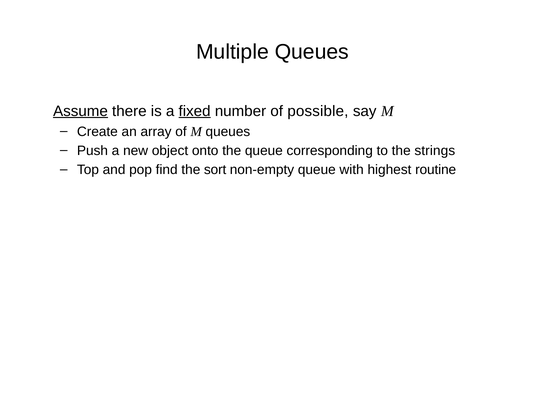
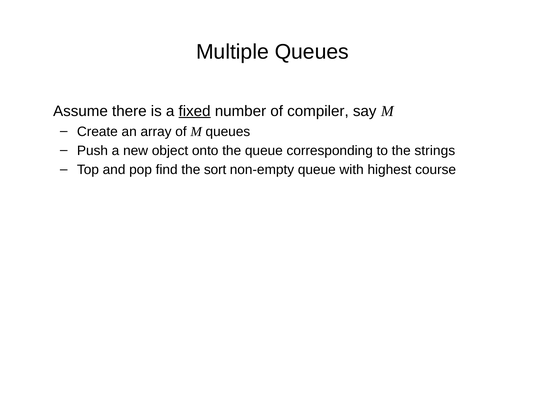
Assume underline: present -> none (81, 111)
possible: possible -> compiler (318, 111)
routine: routine -> course (436, 170)
